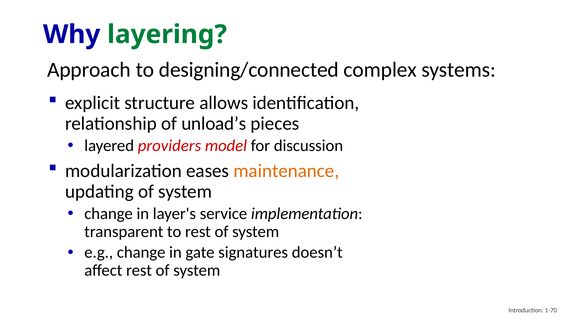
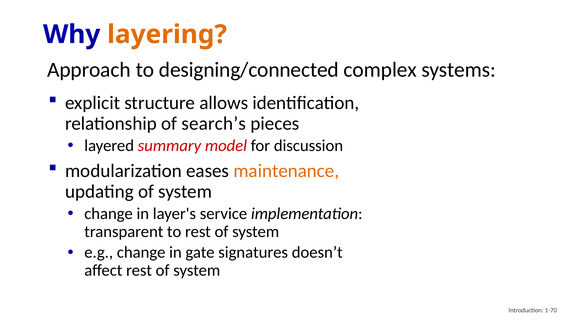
layering colour: green -> orange (167, 35)
unload’s: unload’s -> search’s (214, 124)
providers: providers -> summary (169, 146)
